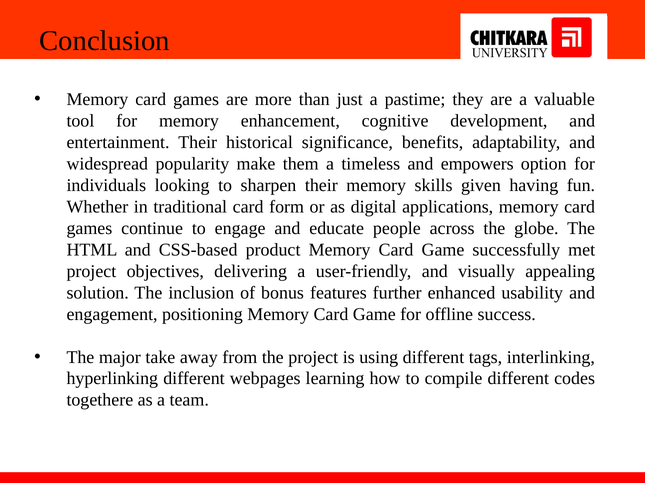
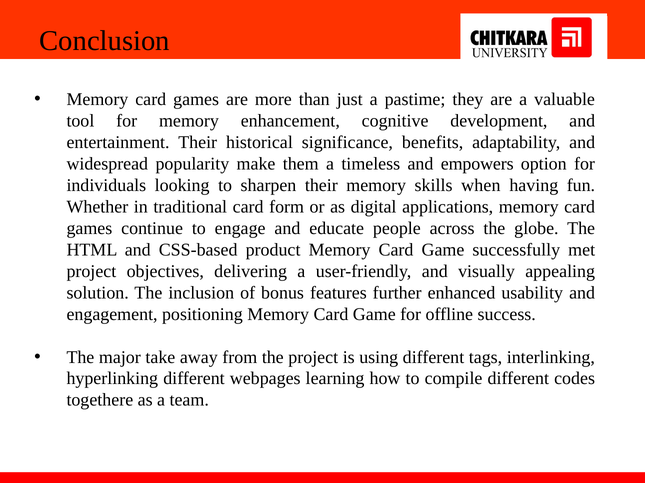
given: given -> when (481, 186)
